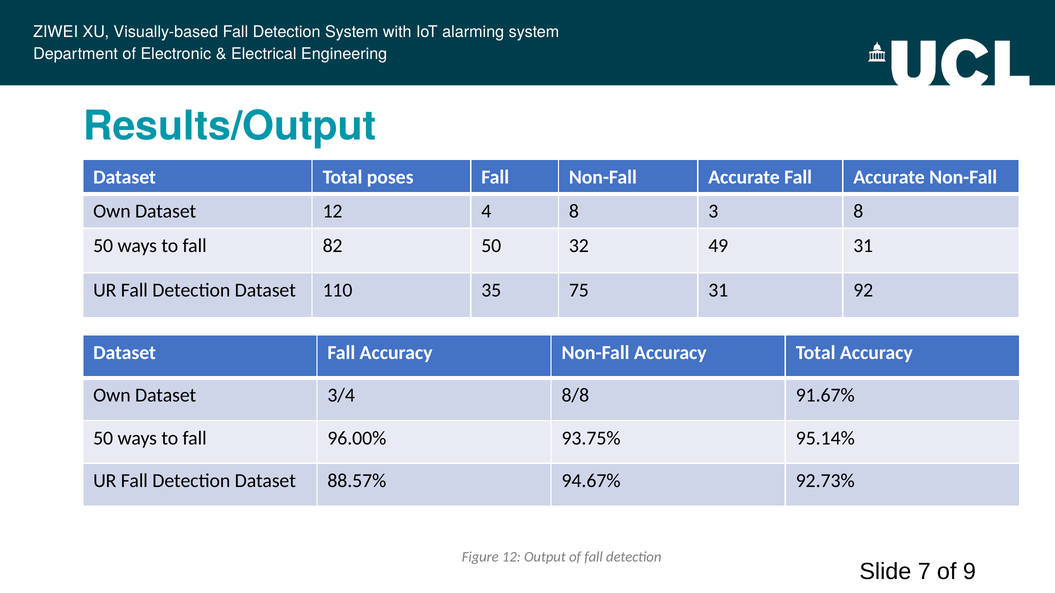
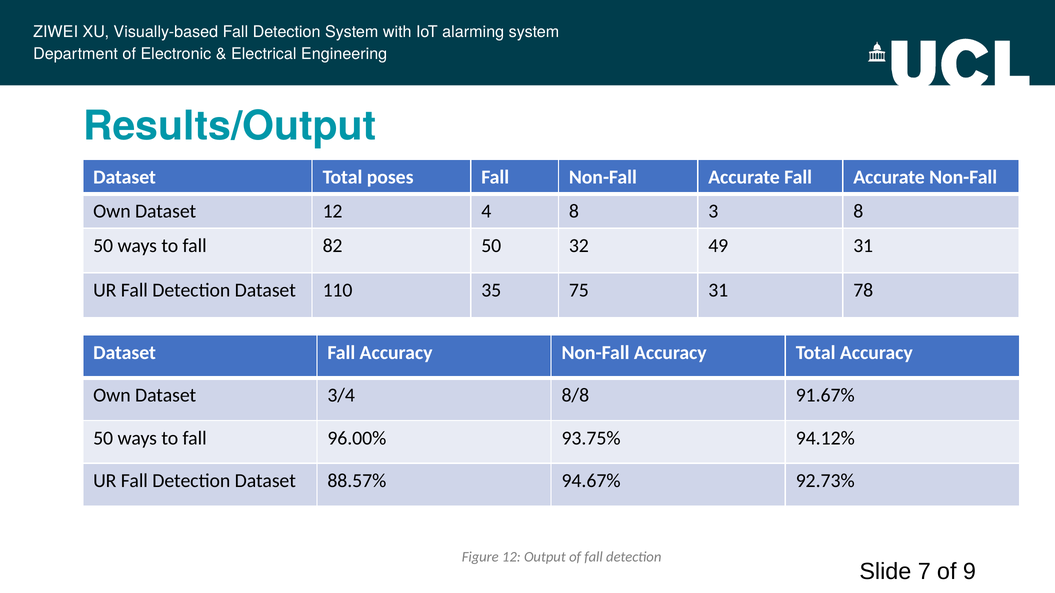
92: 92 -> 78 (863, 291)
95.14%: 95.14% -> 94.12% (825, 438)
